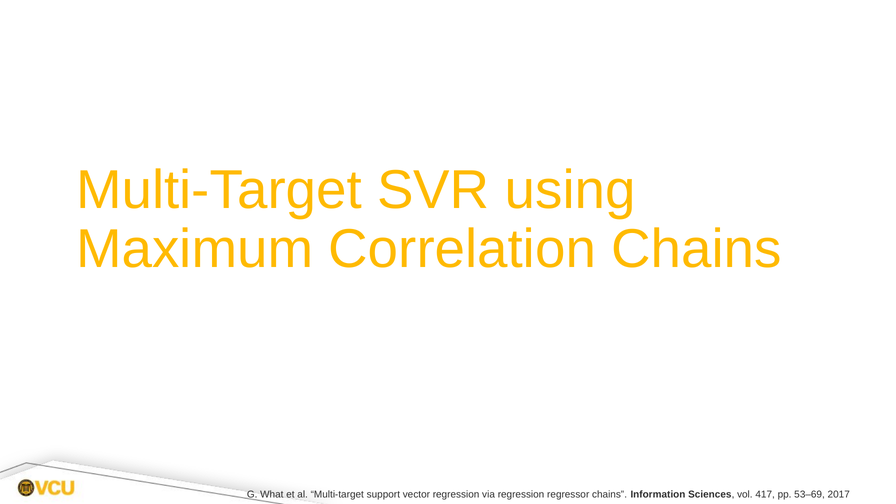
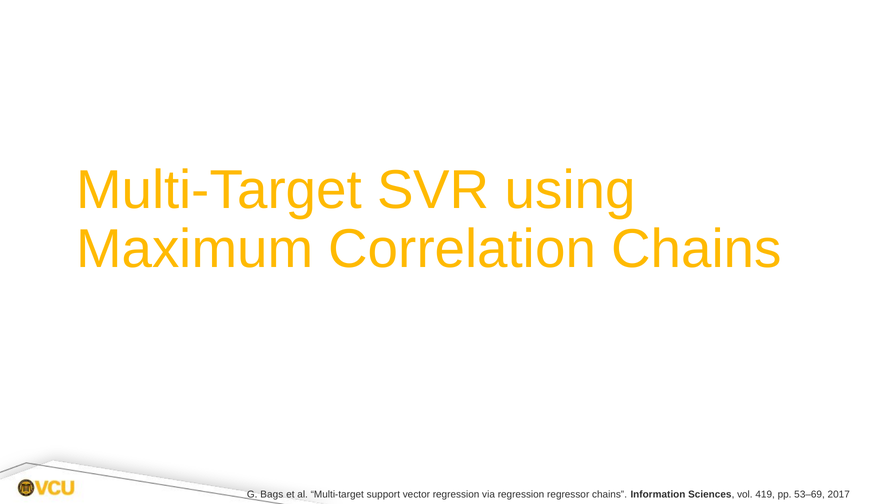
What: What -> Bags (272, 495)
417: 417 -> 419 (765, 495)
